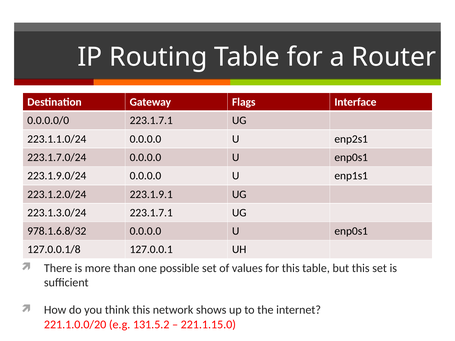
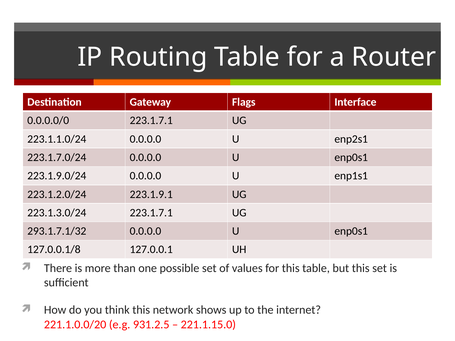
978.1.6.8/32: 978.1.6.8/32 -> 293.1.7.1/32 (57, 231)
131.5.2: 131.5.2 -> 931.2.5 (151, 325)
